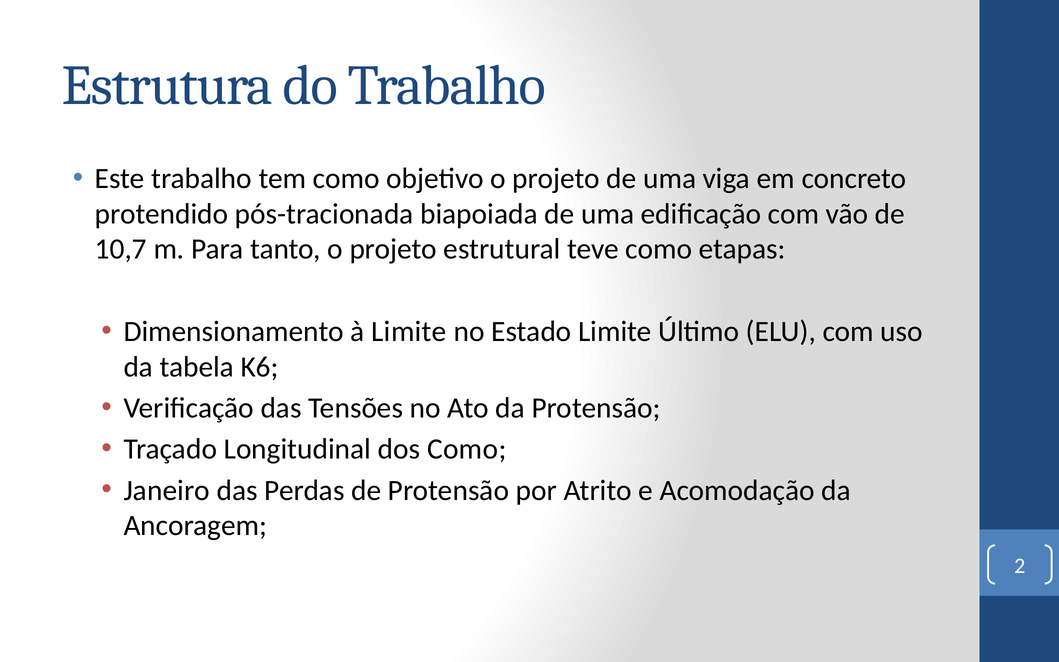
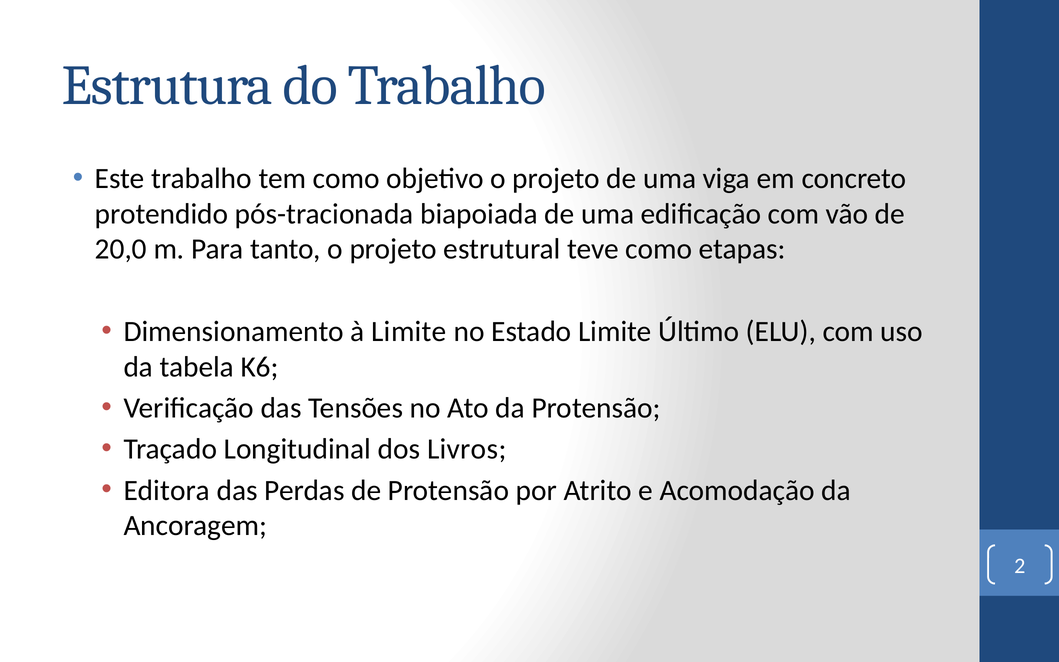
10,7: 10,7 -> 20,0 (121, 249)
dos Como: Como -> Livros (467, 449)
Janeiro: Janeiro -> Editora (167, 490)
